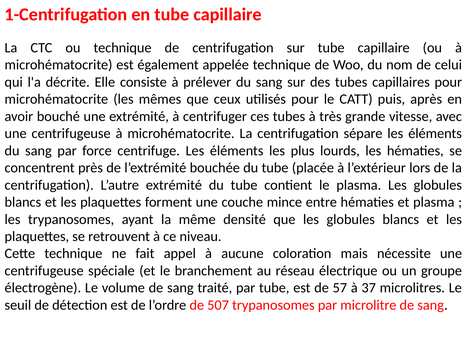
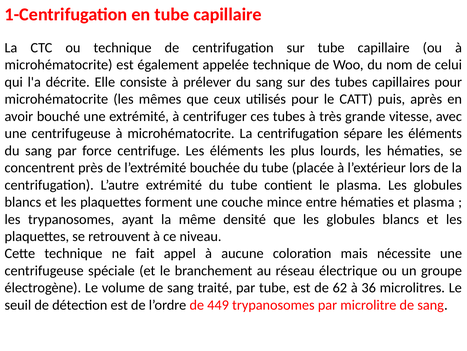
57: 57 -> 62 (340, 287)
37: 37 -> 36 (369, 287)
507: 507 -> 449 (218, 304)
